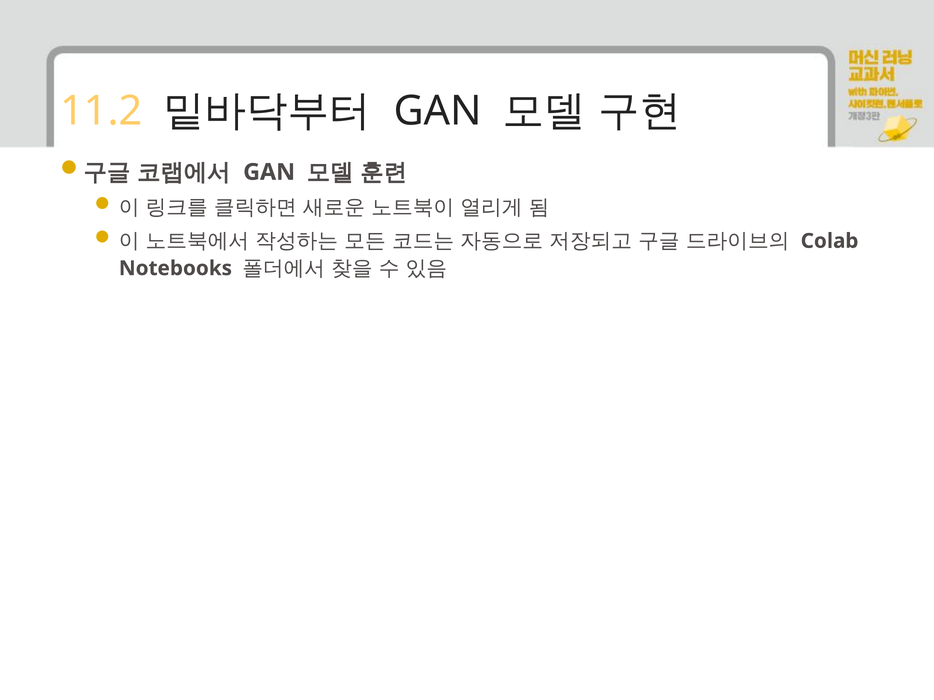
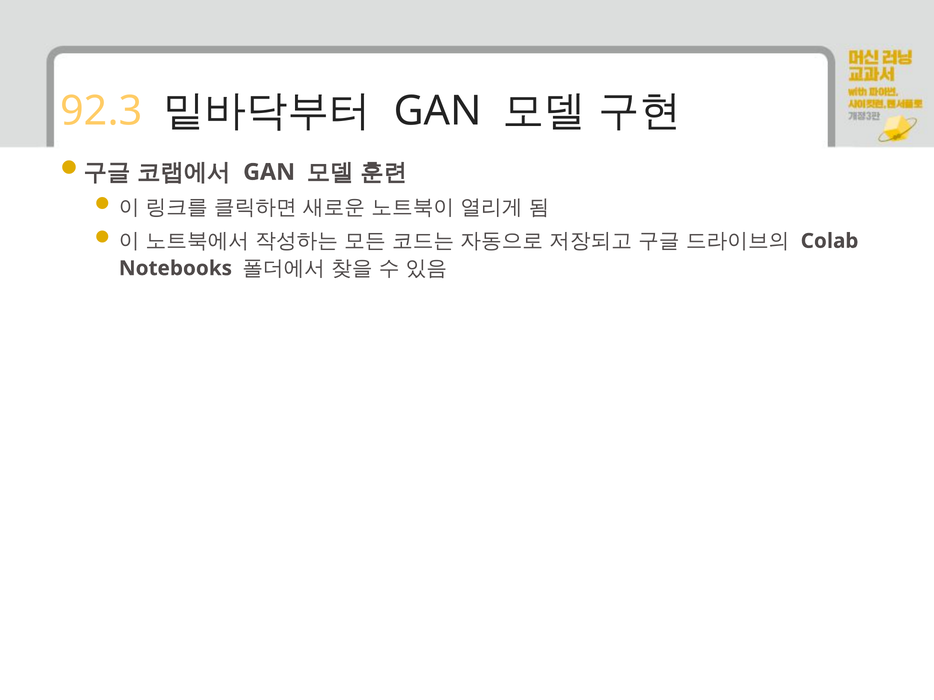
11.2: 11.2 -> 92.3 (101, 111)
